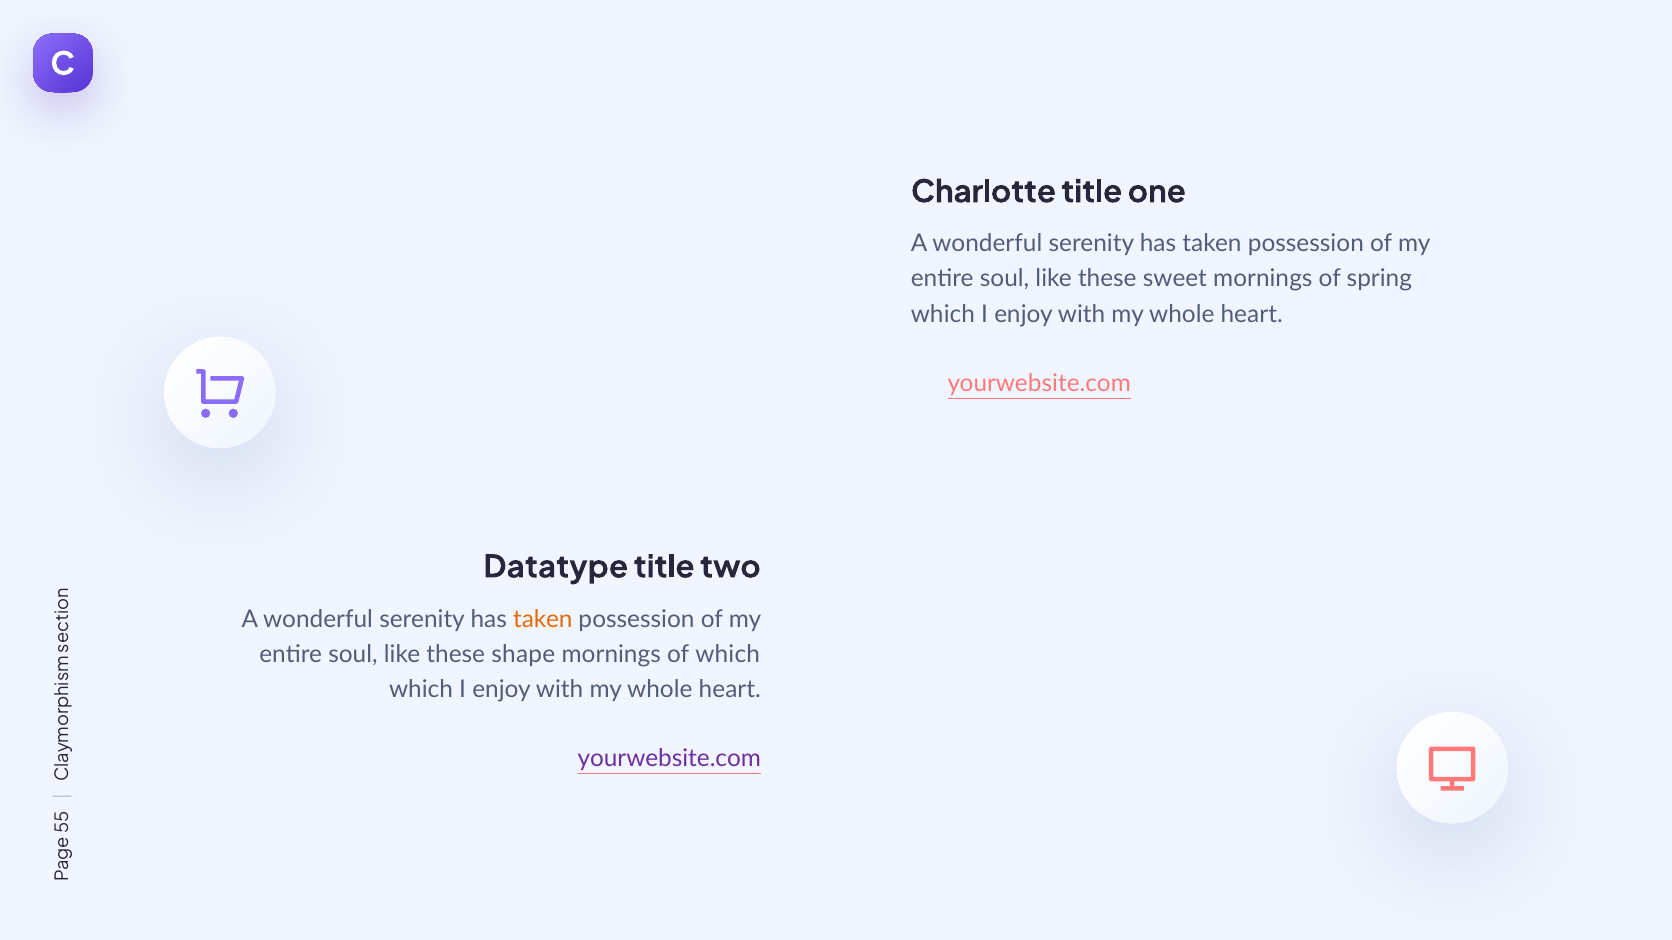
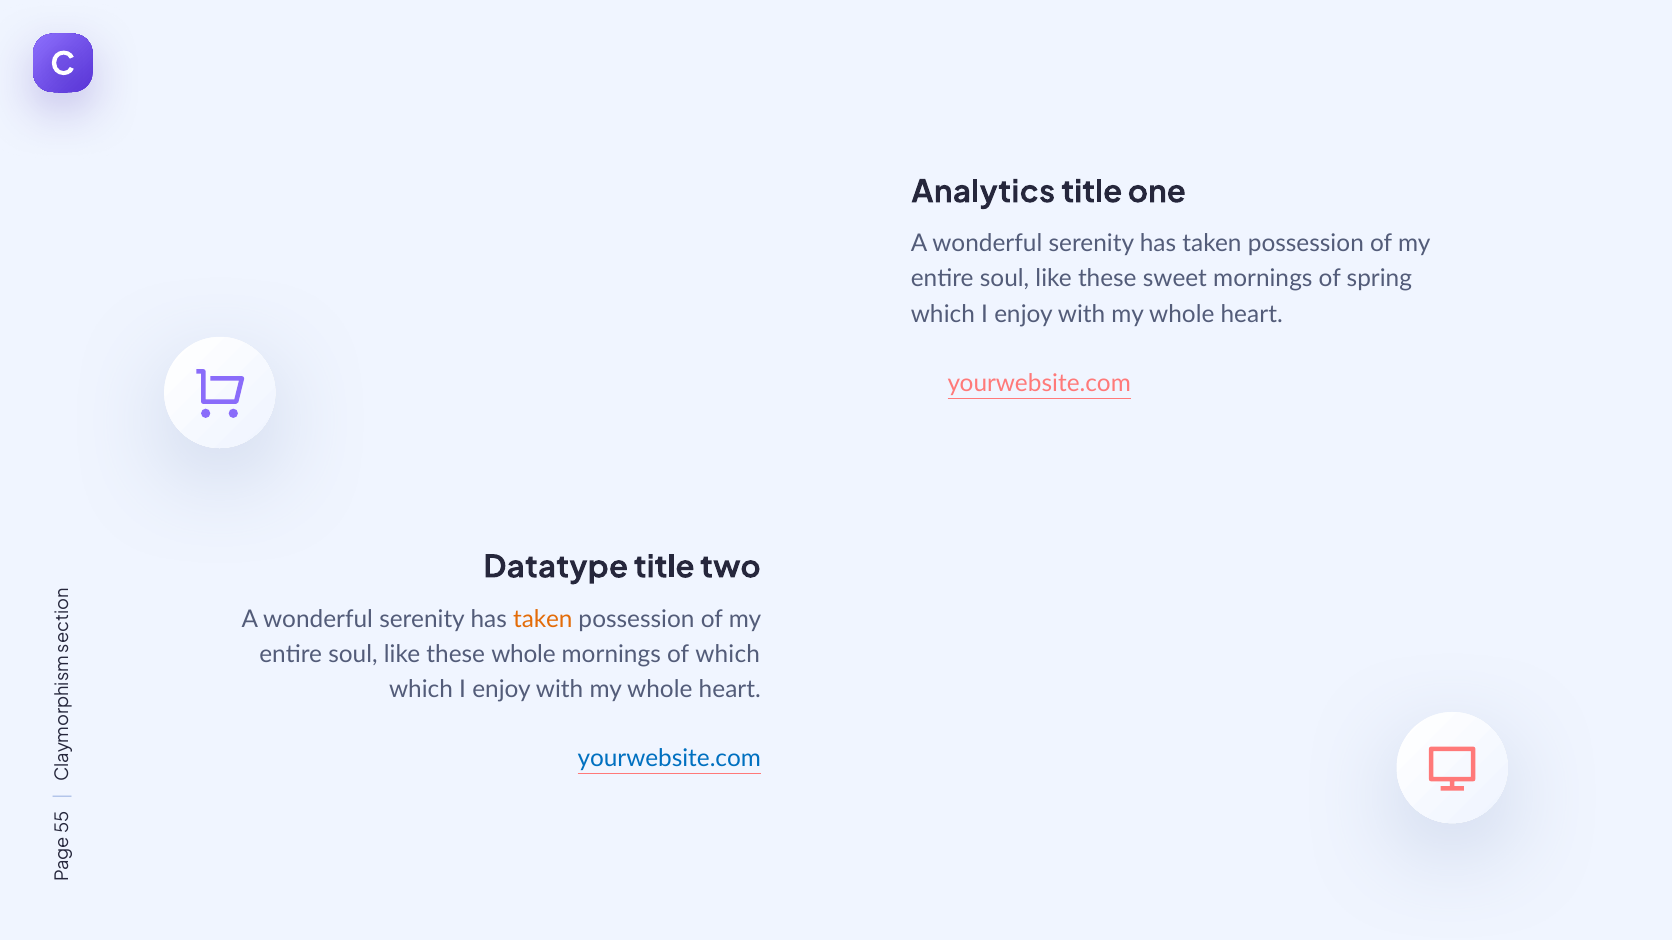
Charlotte: Charlotte -> Analytics (983, 192)
these shape: shape -> whole (523, 654)
yourwebsite.com colour: purple -> blue (669, 759)
